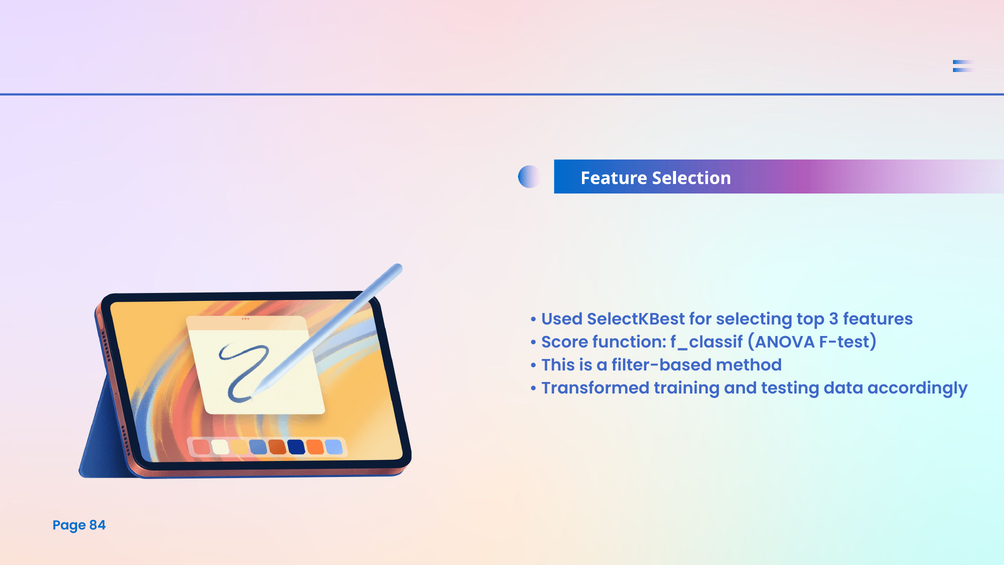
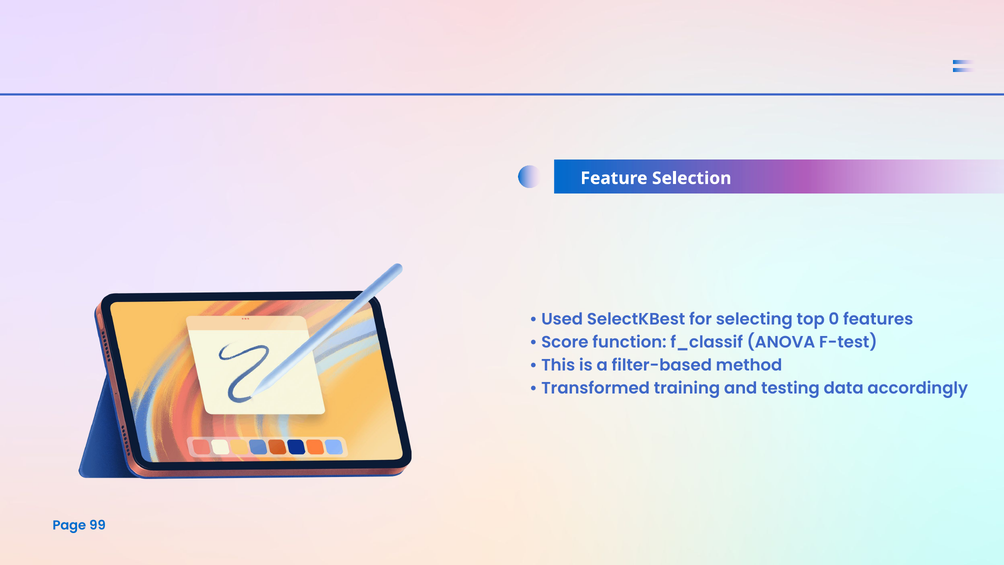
3: 3 -> 0 (834, 319)
84: 84 -> 99 (98, 525)
